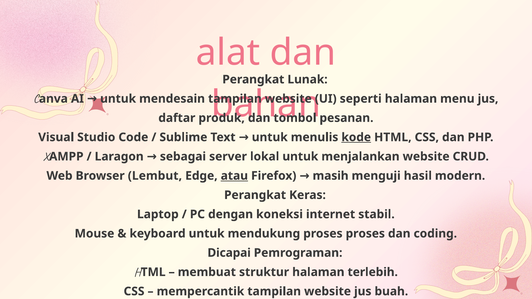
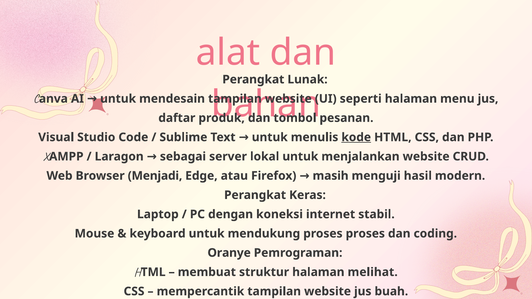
Lembut: Lembut -> Menjadi (155, 176)
atau underline: present -> none (234, 176)
Dicapai: Dicapai -> Oranye (229, 253)
terlebih: terlebih -> melihat (373, 272)
